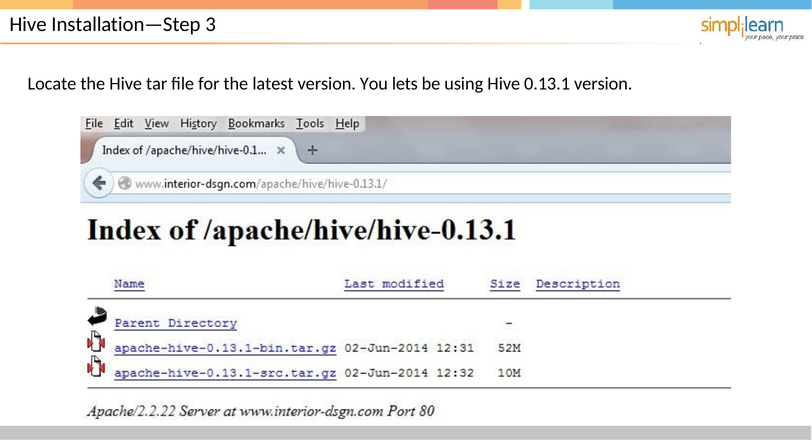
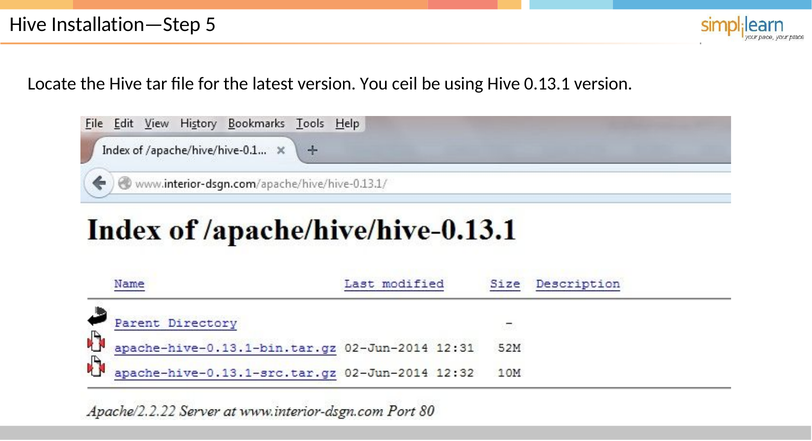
3: 3 -> 5 (211, 24)
lets: lets -> ceil (405, 84)
